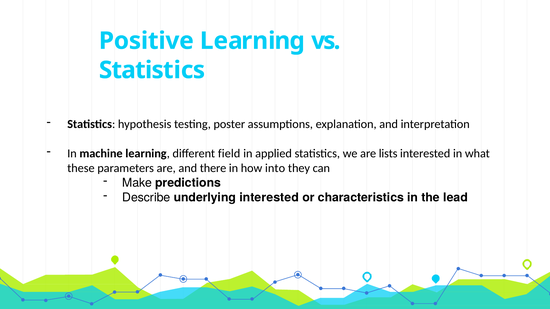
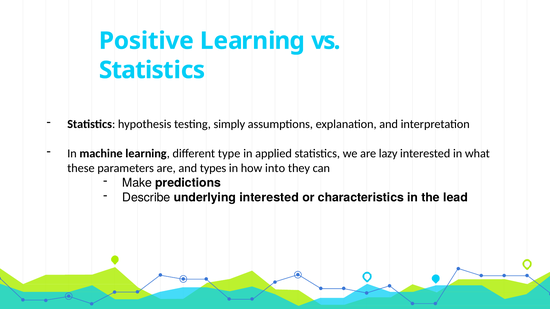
poster: poster -> simply (229, 124)
field: field -> type (229, 154)
lists: lists -> lazy (388, 154)
there: there -> types (213, 168)
